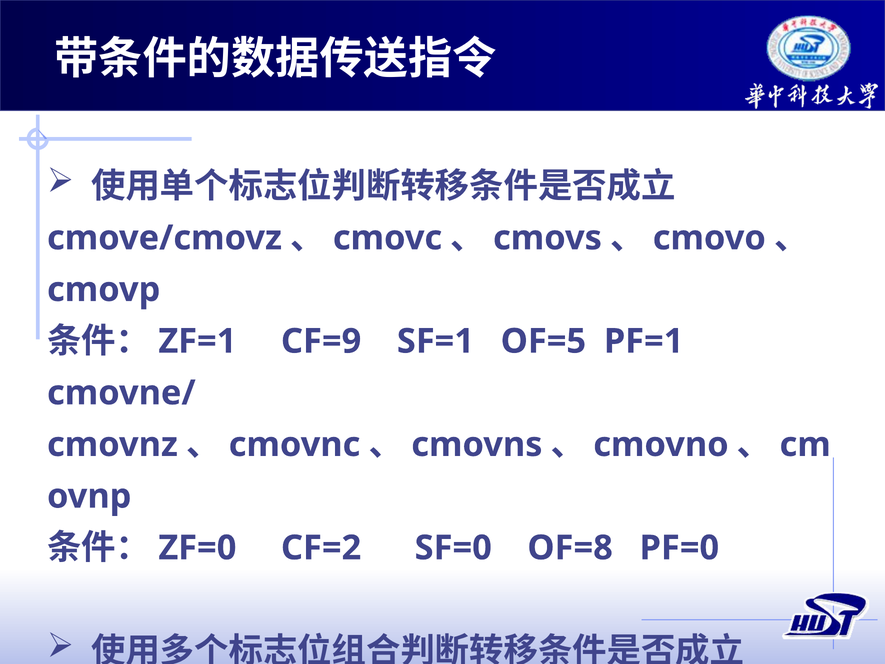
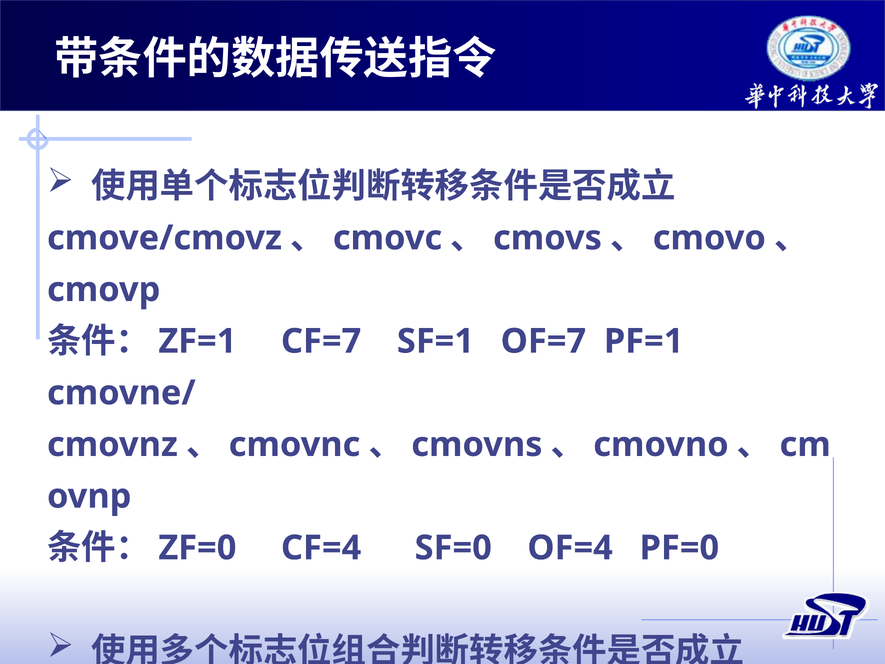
CF=9: CF=9 -> CF=7 (321, 341)
OF=5: OF=5 -> OF=7 (543, 341)
CF=2: CF=2 -> CF=4 (321, 548)
OF=8: OF=8 -> OF=4 (570, 548)
